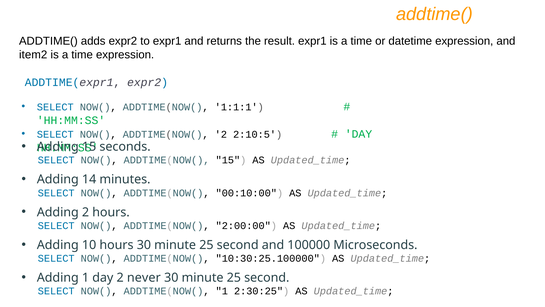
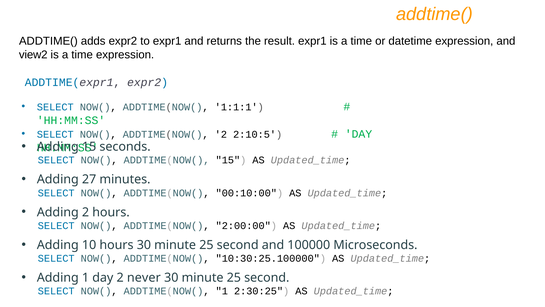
item2: item2 -> view2 (33, 55)
14: 14 -> 27 (89, 179)
